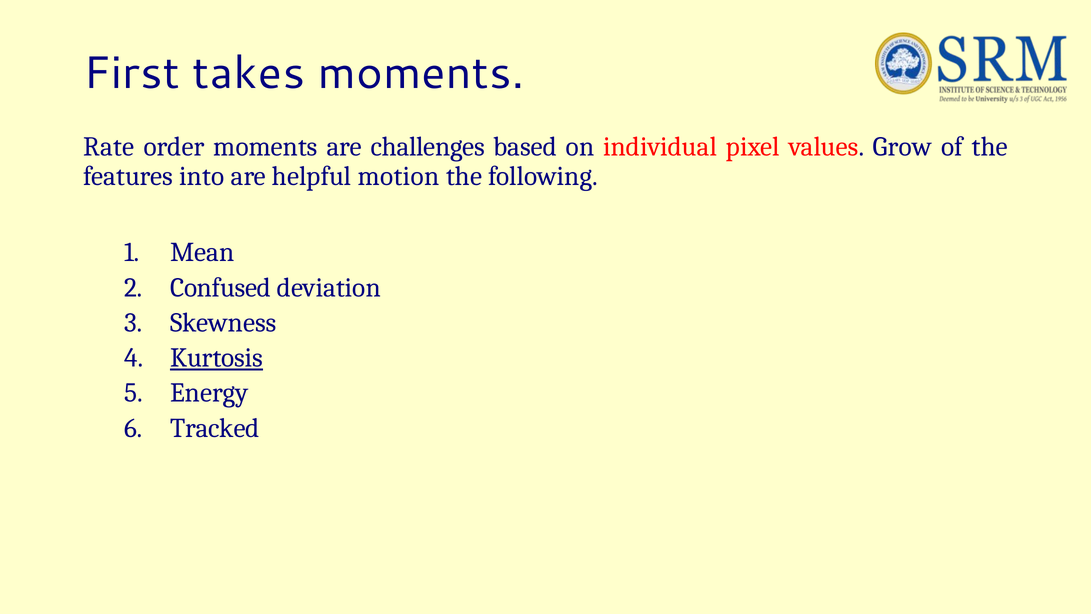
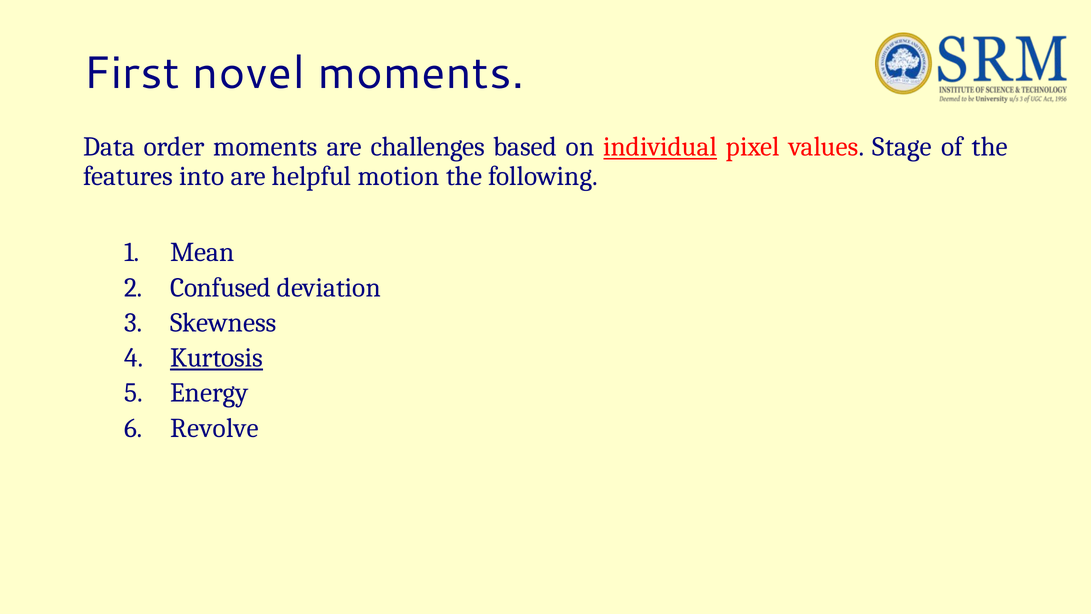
takes: takes -> novel (249, 73)
Rate: Rate -> Data (109, 147)
individual underline: none -> present (660, 147)
Grow: Grow -> Stage (902, 147)
Tracked: Tracked -> Revolve (215, 428)
